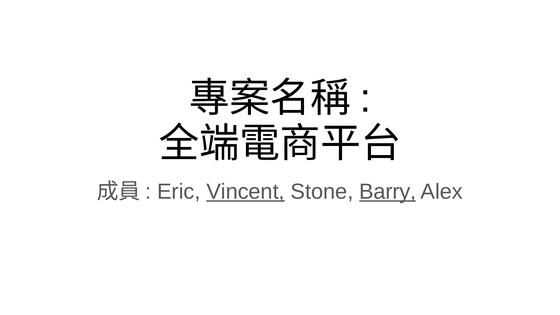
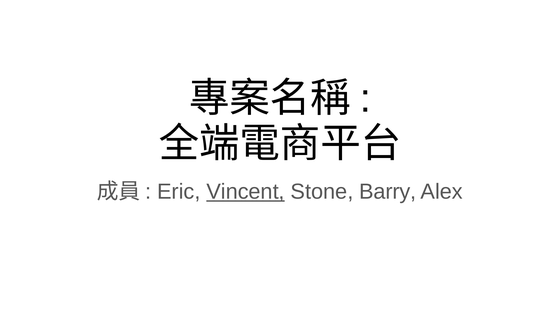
Barry underline: present -> none (388, 192)
